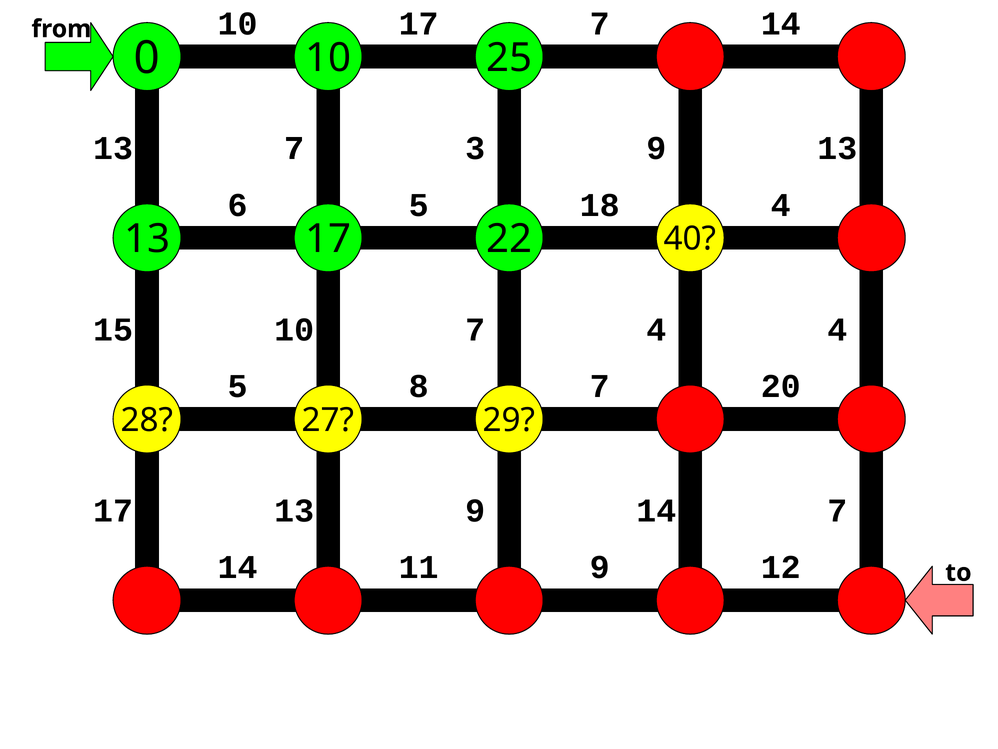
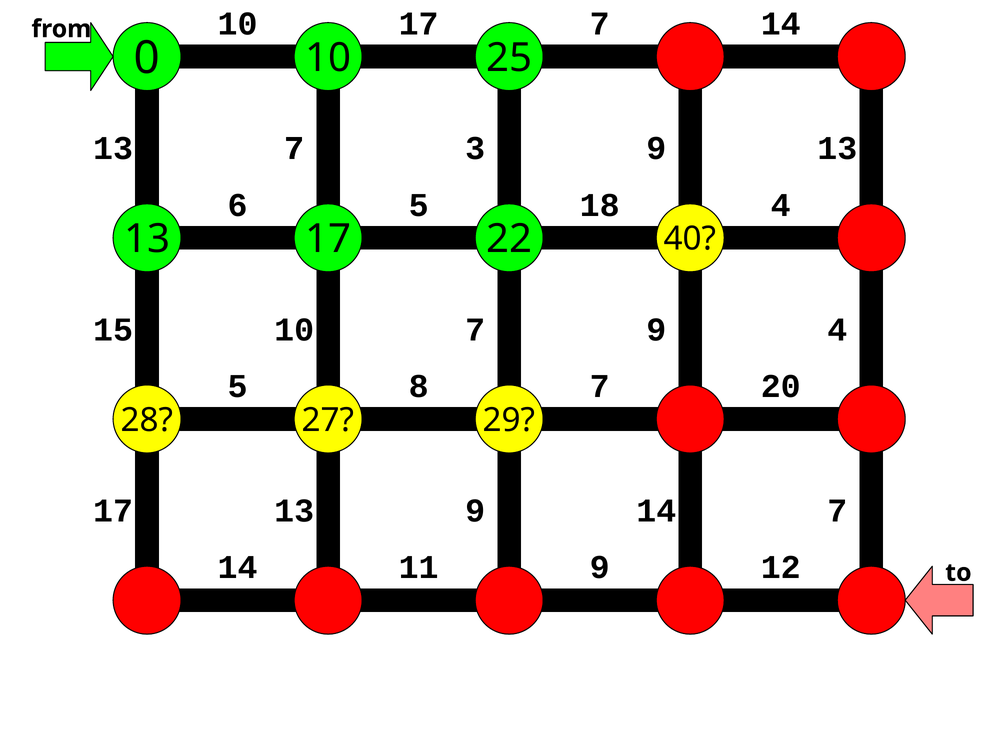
10 4: 4 -> 9 (656, 329)
